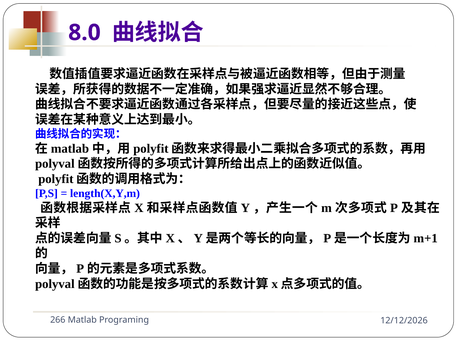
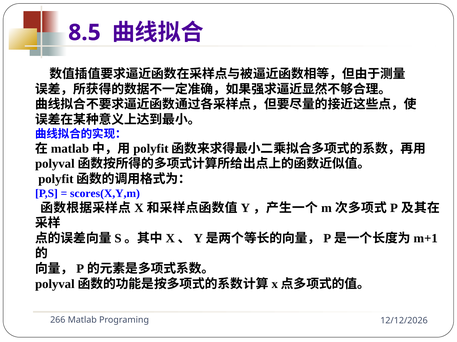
8.0: 8.0 -> 8.5 (84, 33)
length(X,Y,m: length(X,Y,m -> scores(X,Y,m (105, 194)
